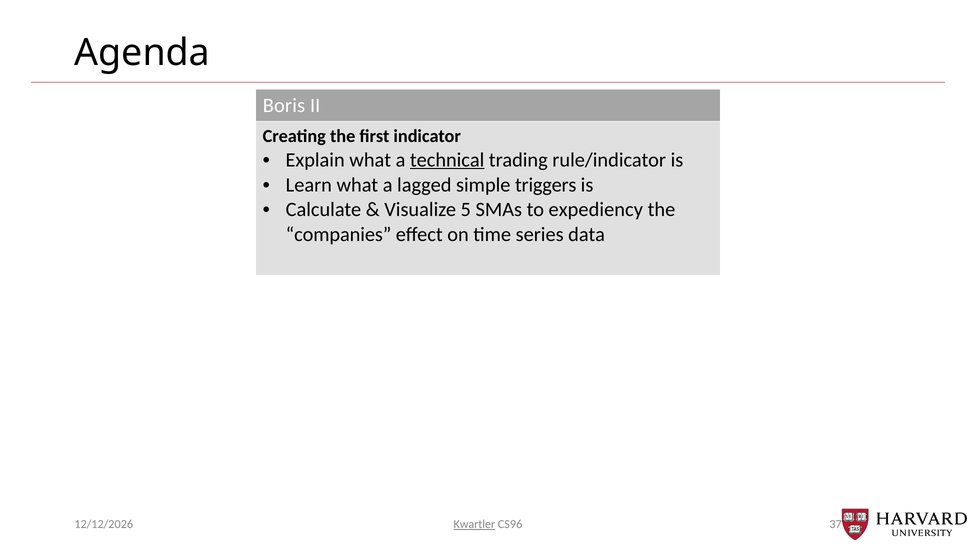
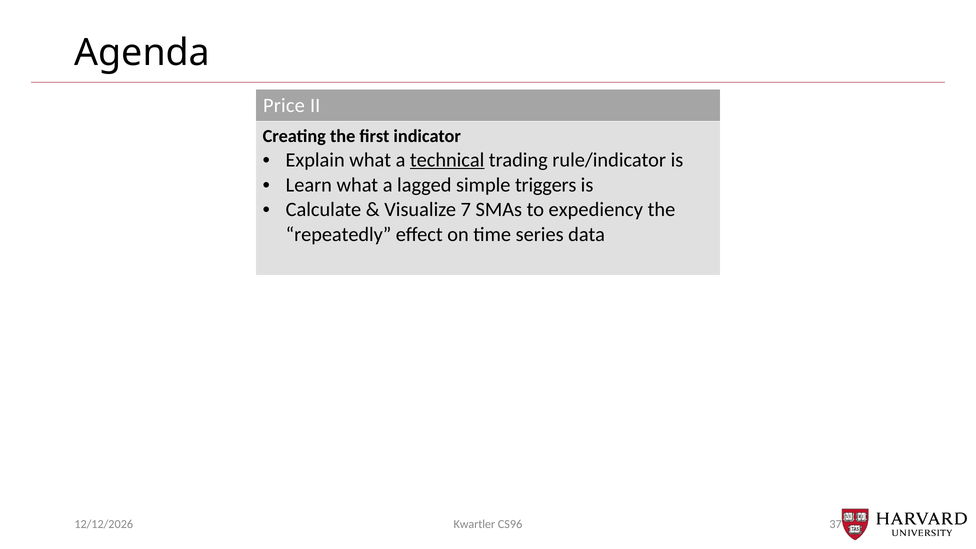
Boris: Boris -> Price (284, 105)
5: 5 -> 7 (466, 210)
companies: companies -> repeatedly (339, 235)
Kwartler underline: present -> none (474, 524)
